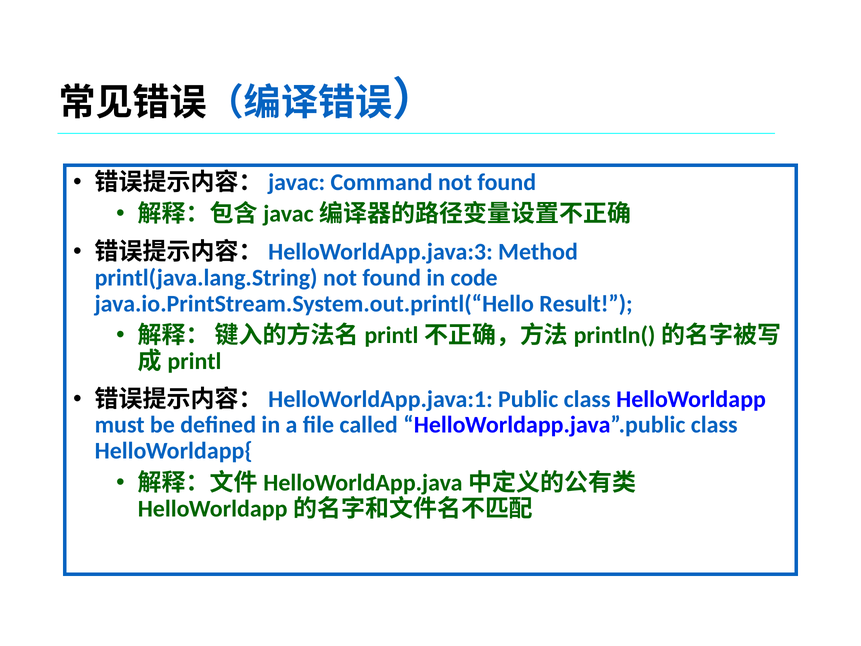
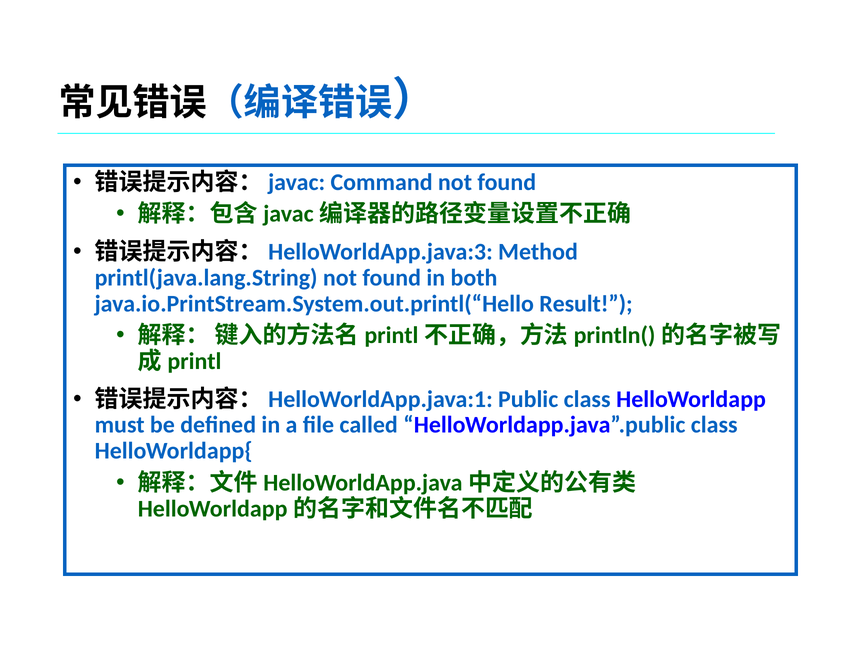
code: code -> both (474, 278)
